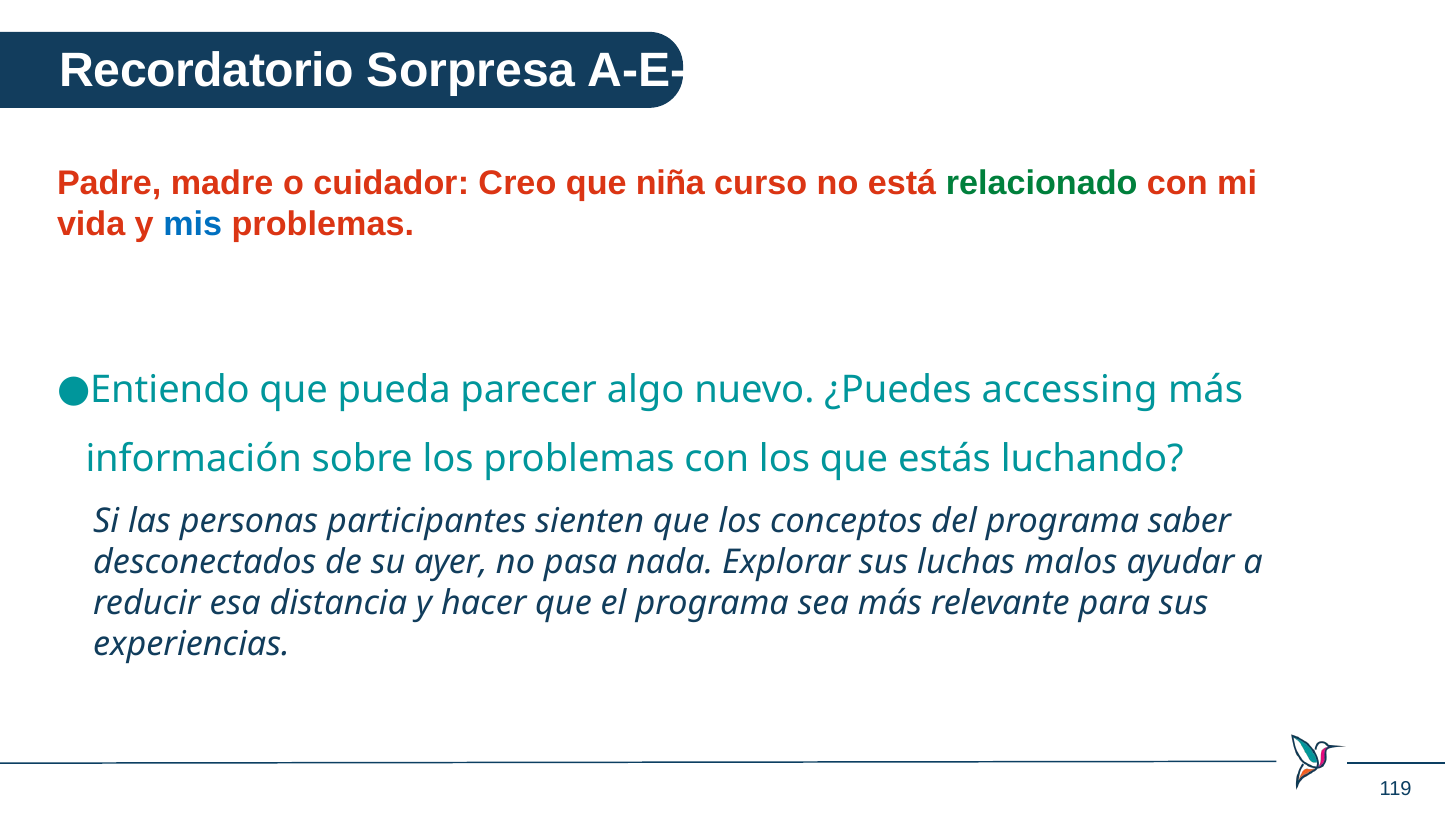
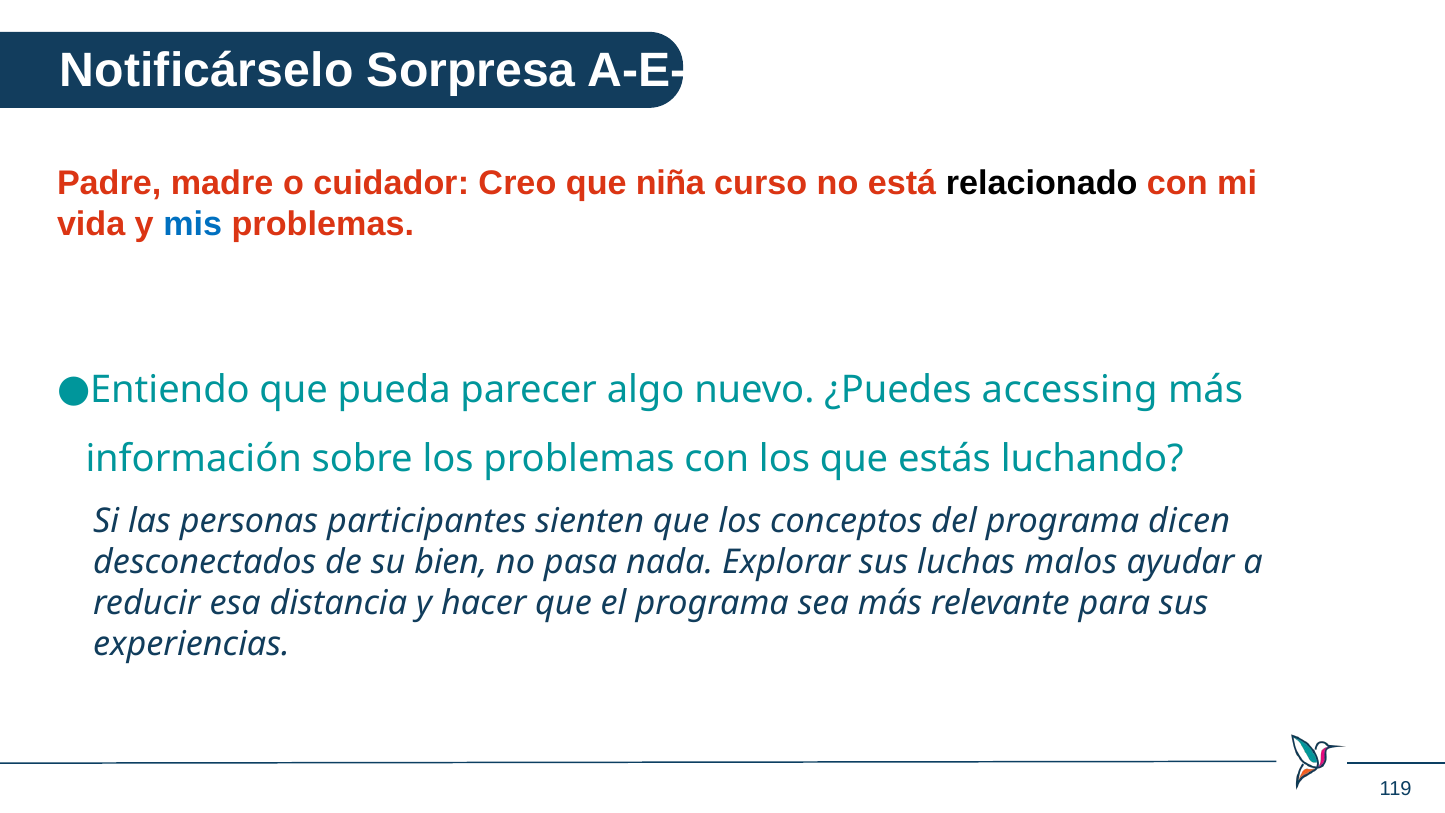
Recordatorio: Recordatorio -> Notificárselo (207, 71)
relacionado colour: green -> black (1042, 184)
saber: saber -> dicen (1189, 522)
ayer: ayer -> bien (451, 563)
